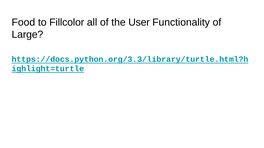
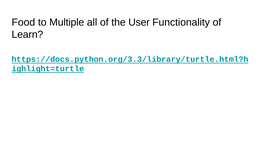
Fillcolor: Fillcolor -> Multiple (67, 22)
Large: Large -> Learn (27, 35)
